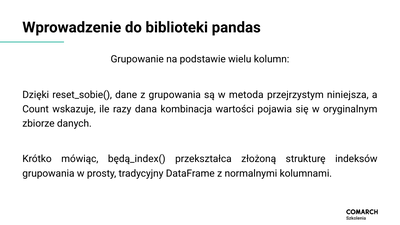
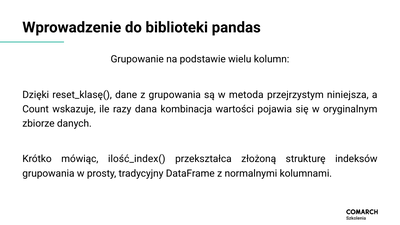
reset_sobie(: reset_sobie( -> reset_klasę( (82, 95)
będą_index(: będą_index( -> ilość_index( (137, 159)
